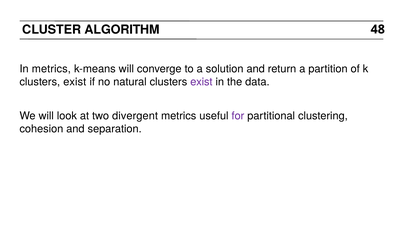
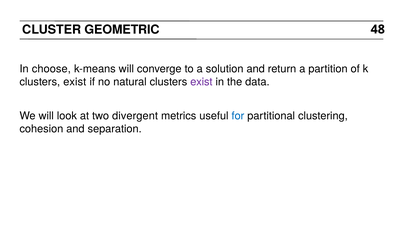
ALGORITHM: ALGORITHM -> GEOMETRIC (122, 30)
In metrics: metrics -> choose (51, 69)
for colour: purple -> blue (238, 116)
